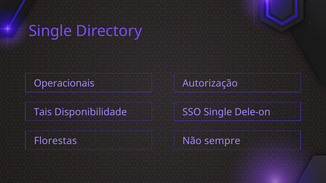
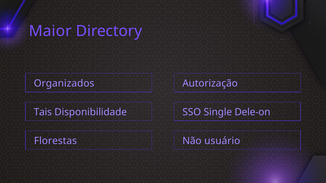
Single: Single -> Maior (50, 31)
Operacionais: Operacionais -> Organizados (64, 84)
sempre: sempre -> usuário (222, 141)
